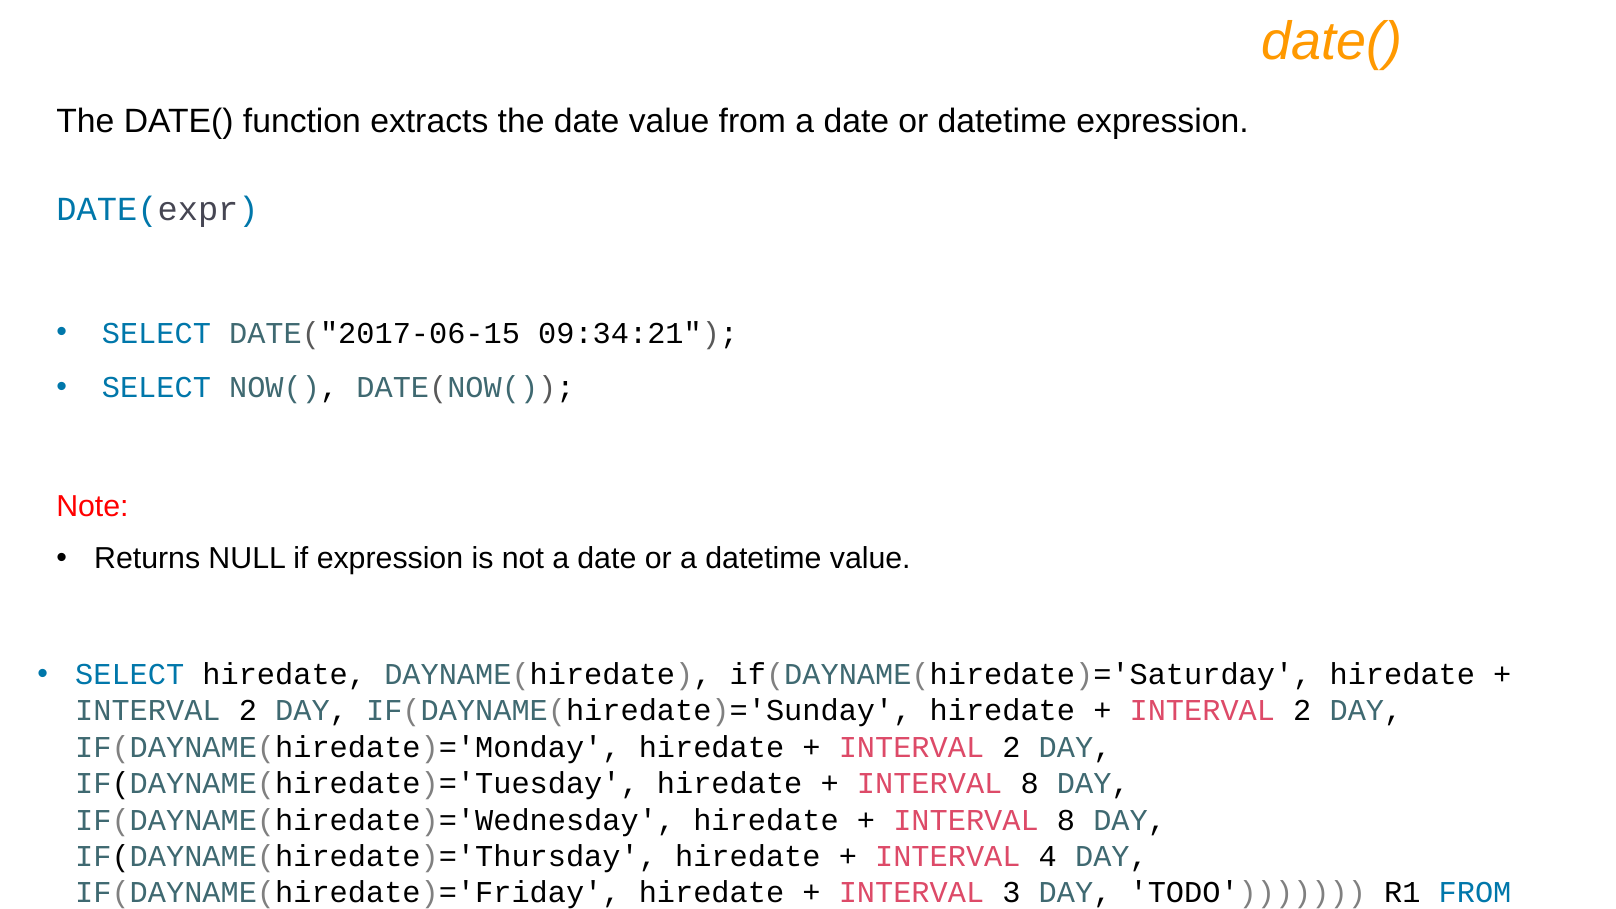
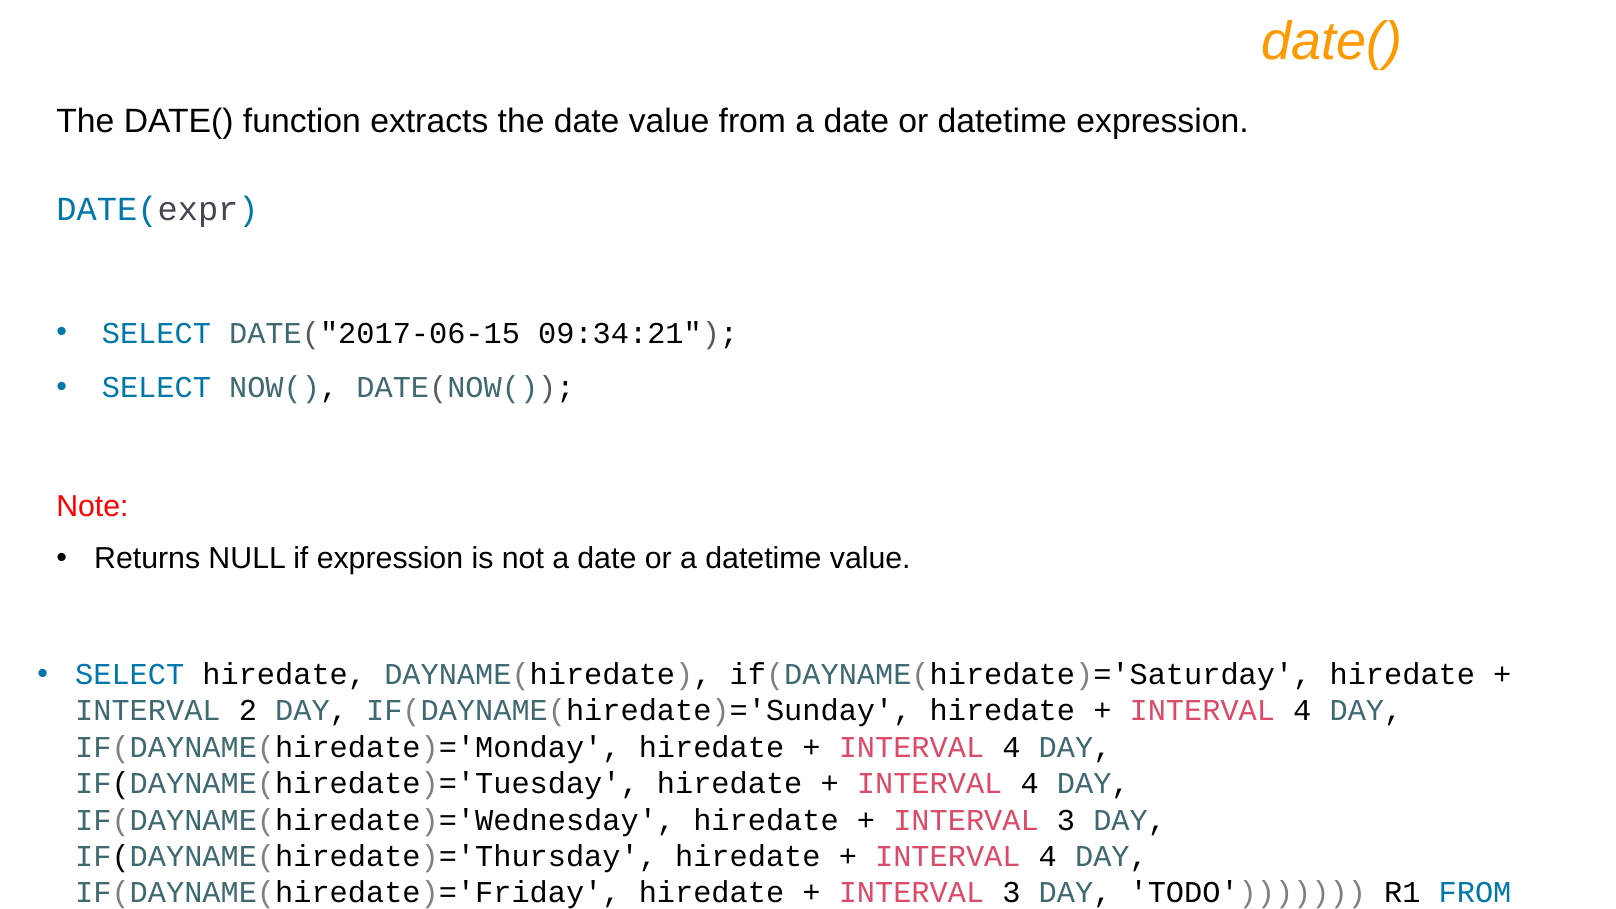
2: 2 -> 4 (1302, 711)
2: 2 -> 4 (1011, 747)
8: 8 -> 4 (1030, 784)
8: 8 -> 3 (1066, 820)
